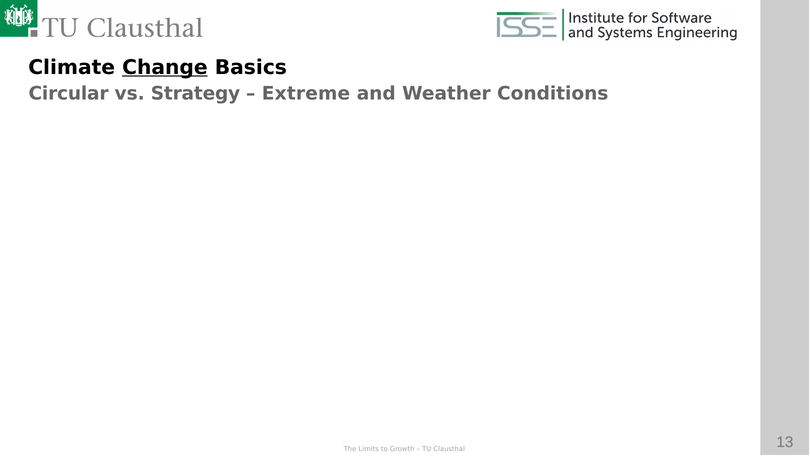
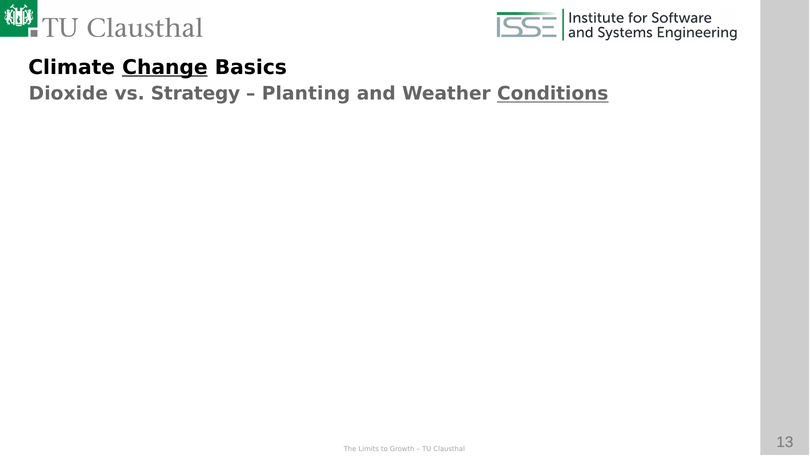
Circular: Circular -> Dioxide (68, 94)
Extreme: Extreme -> Planting (306, 94)
Conditions underline: none -> present (553, 94)
